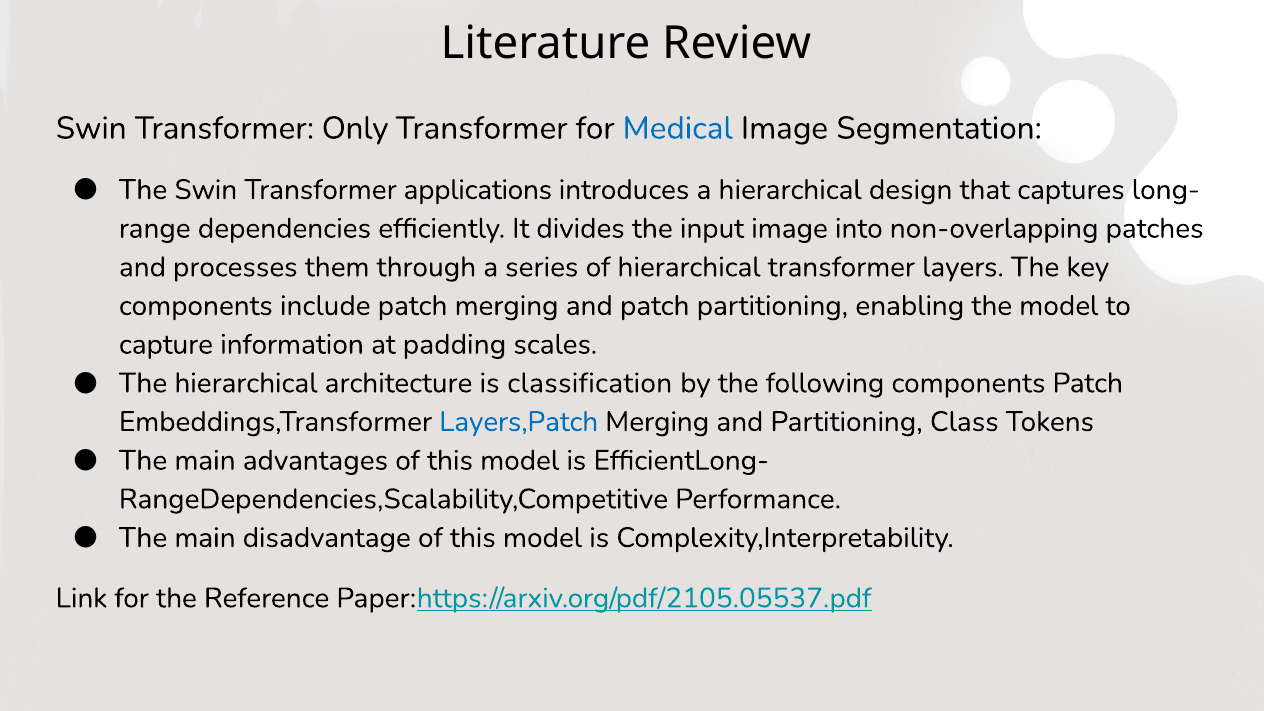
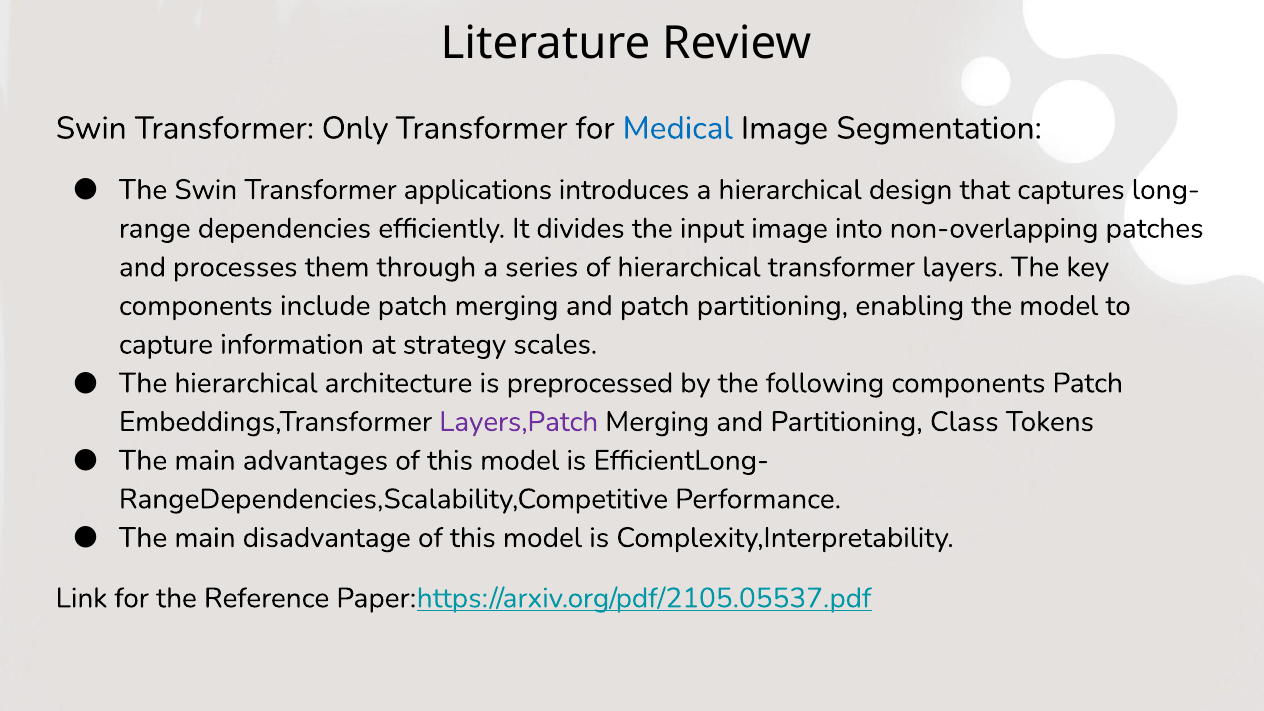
padding: padding -> strategy (455, 344)
classification: classification -> preprocessed (590, 383)
Layers,Patch colour: blue -> purple (519, 422)
